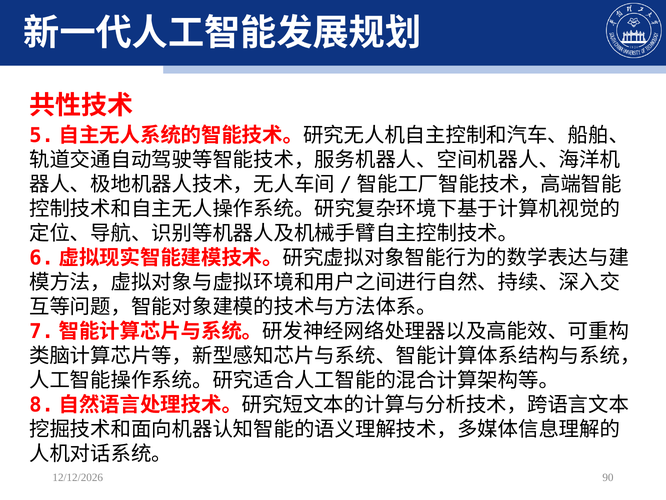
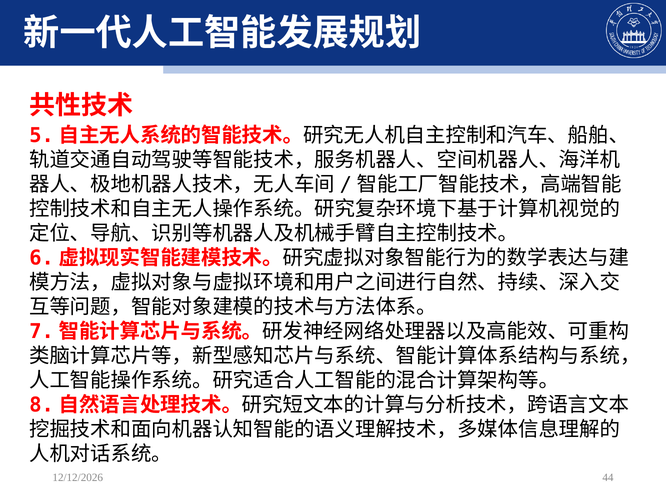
90: 90 -> 44 (608, 477)
